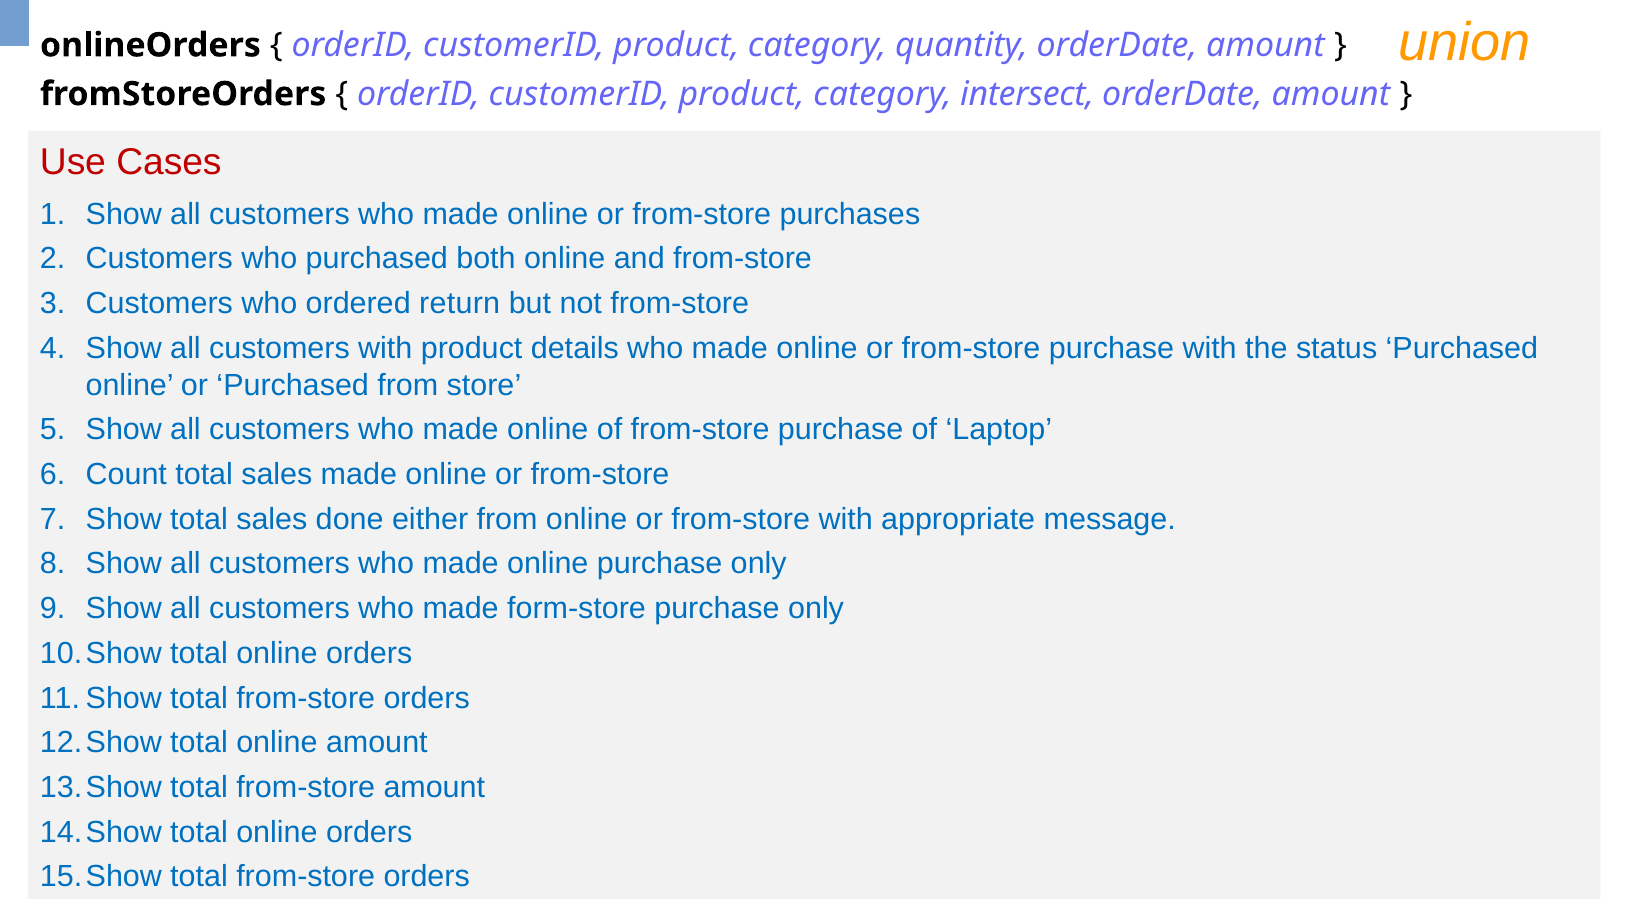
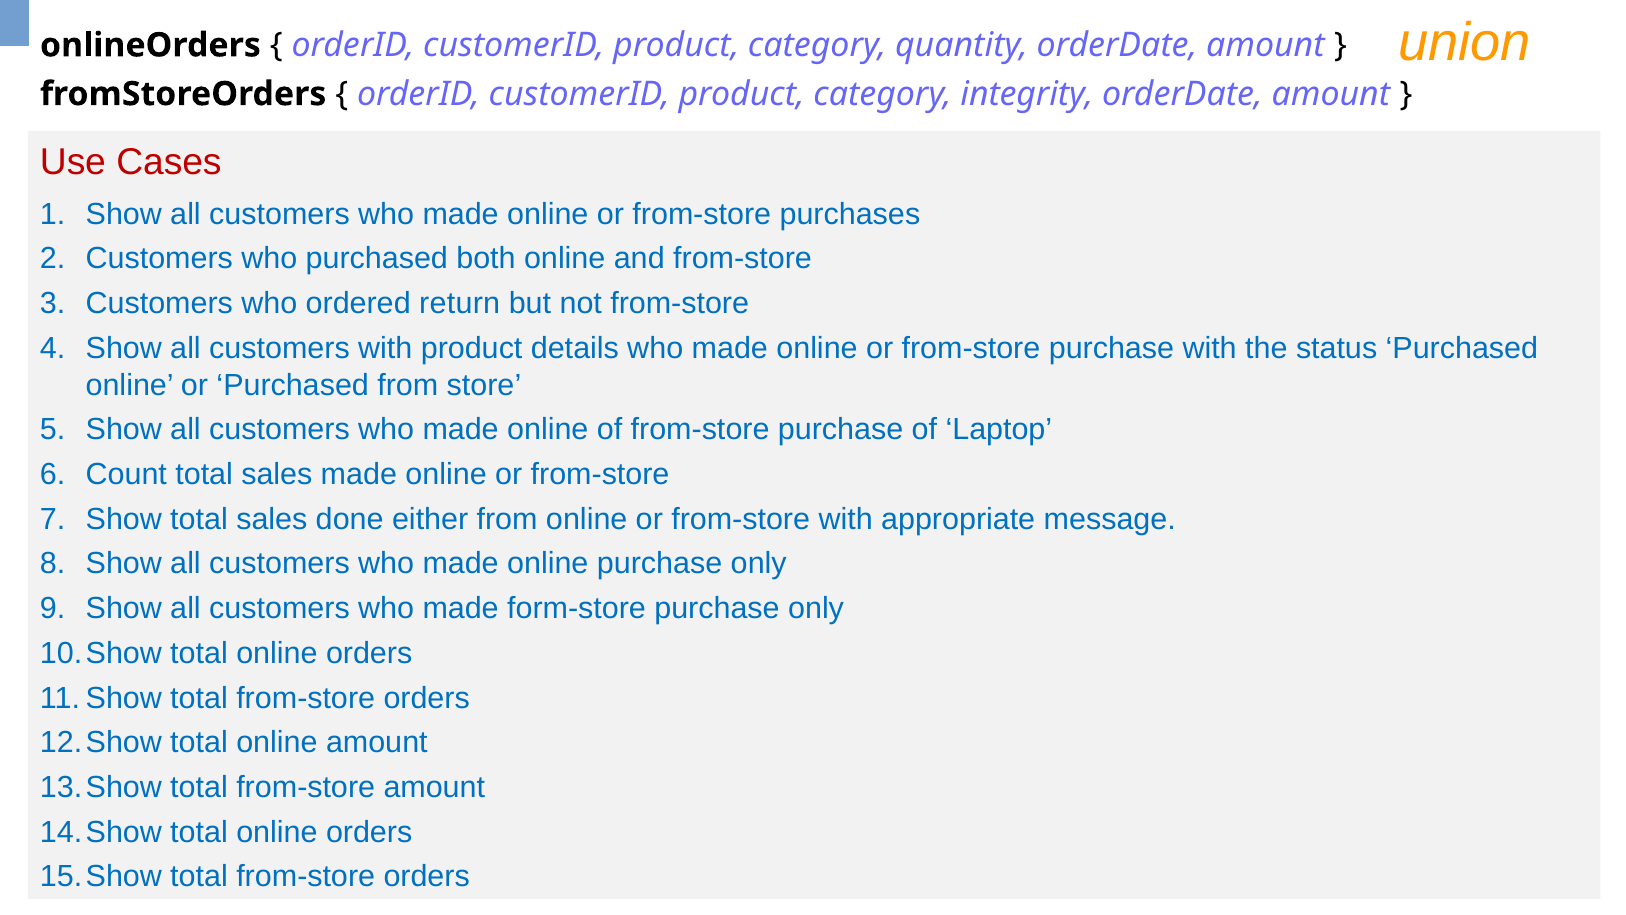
intersect: intersect -> integrity (1027, 94)
